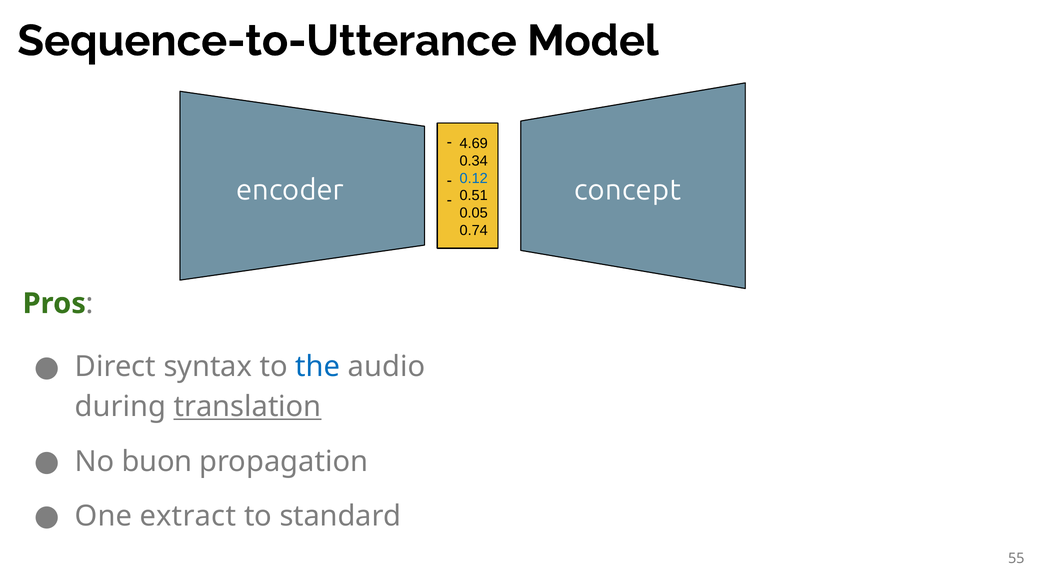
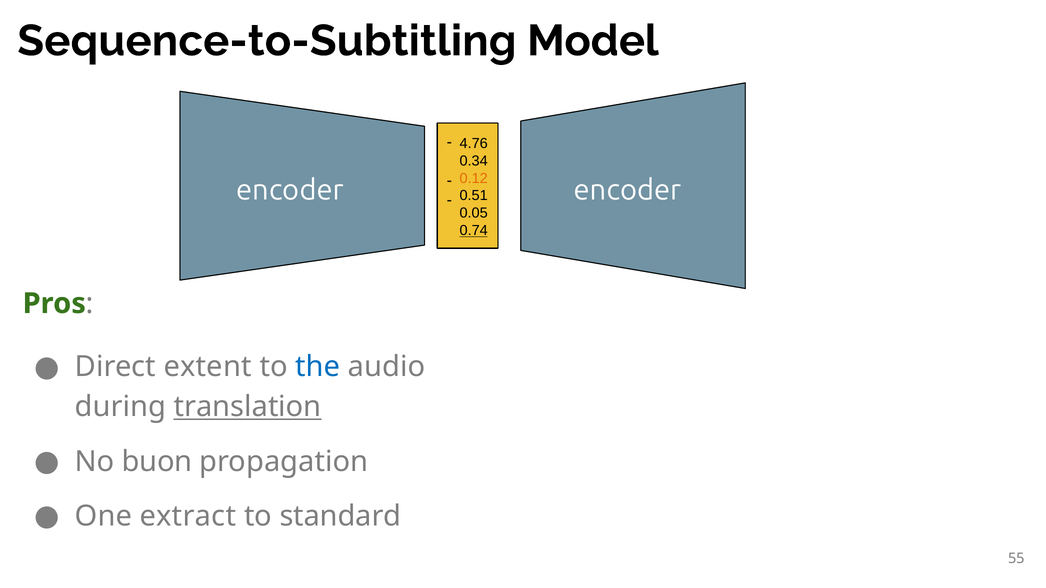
Sequence-to-Utterance: Sequence-to-Utterance -> Sequence-to-Subtitling (267, 41)
4.69: 4.69 -> 4.76 (474, 143)
0.12 colour: blue -> orange (474, 178)
encoder concept: concept -> encoder (628, 190)
0.74 underline: none -> present (474, 231)
syntax: syntax -> extent (208, 367)
